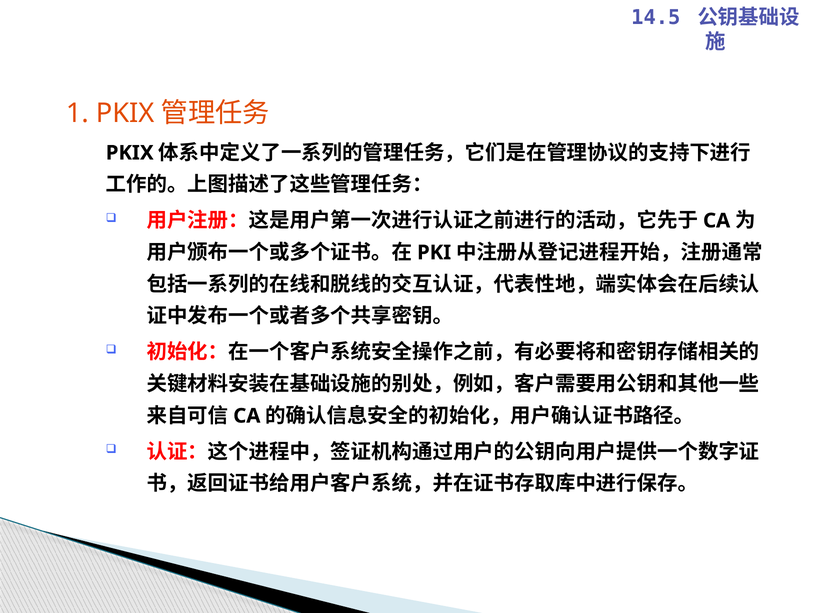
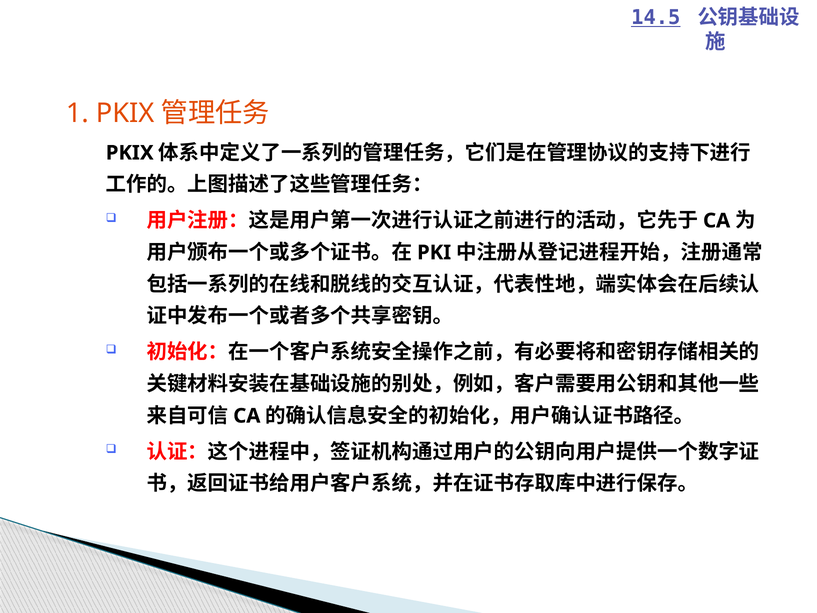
14.5 underline: none -> present (656, 18)
